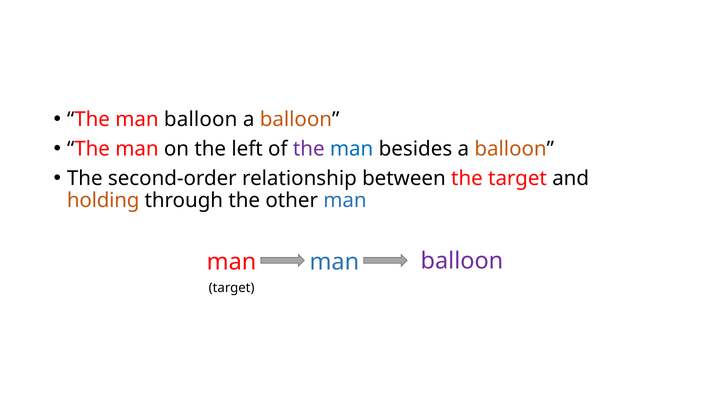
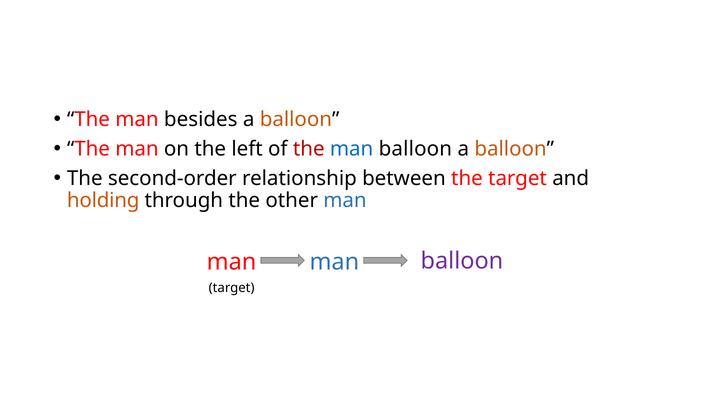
The man balloon: balloon -> besides (201, 119)
the colour: purple -> red (309, 149)
besides: besides -> balloon (415, 149)
